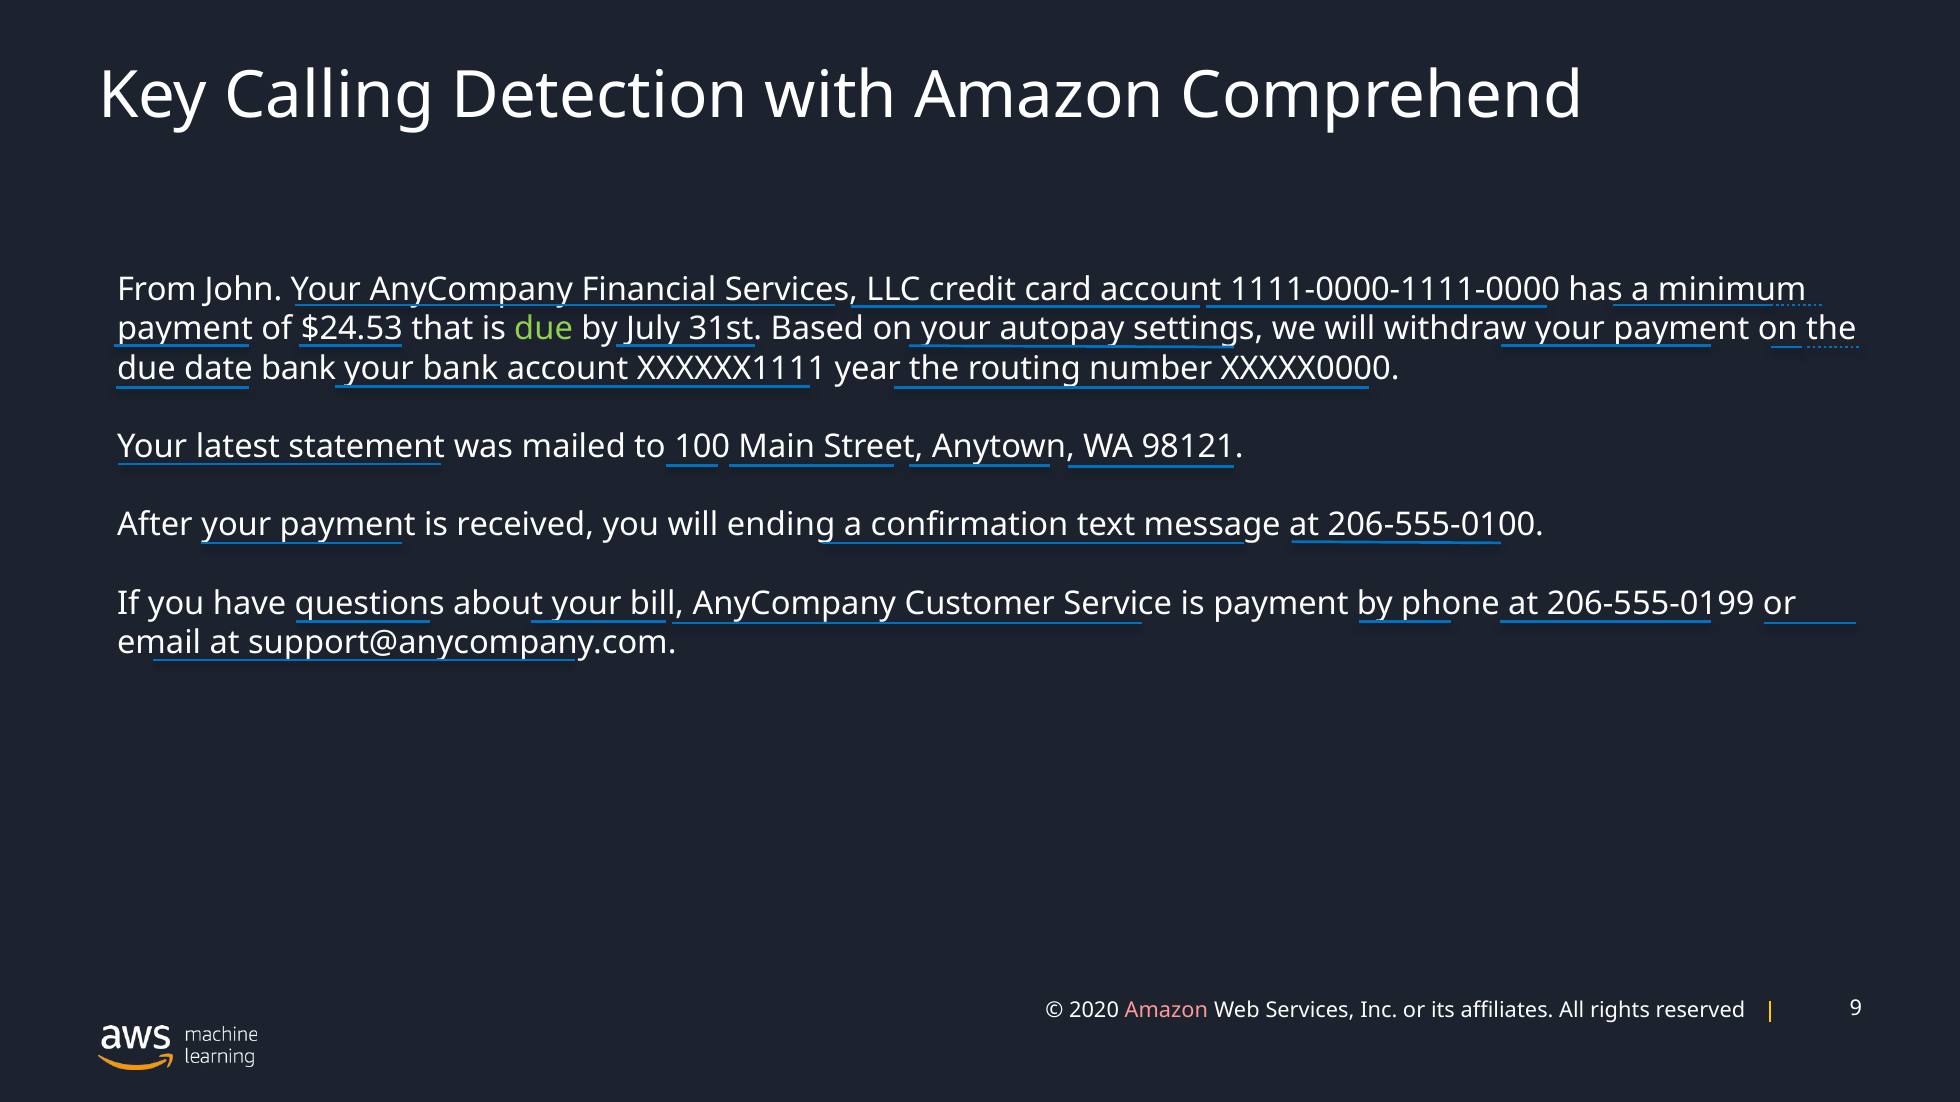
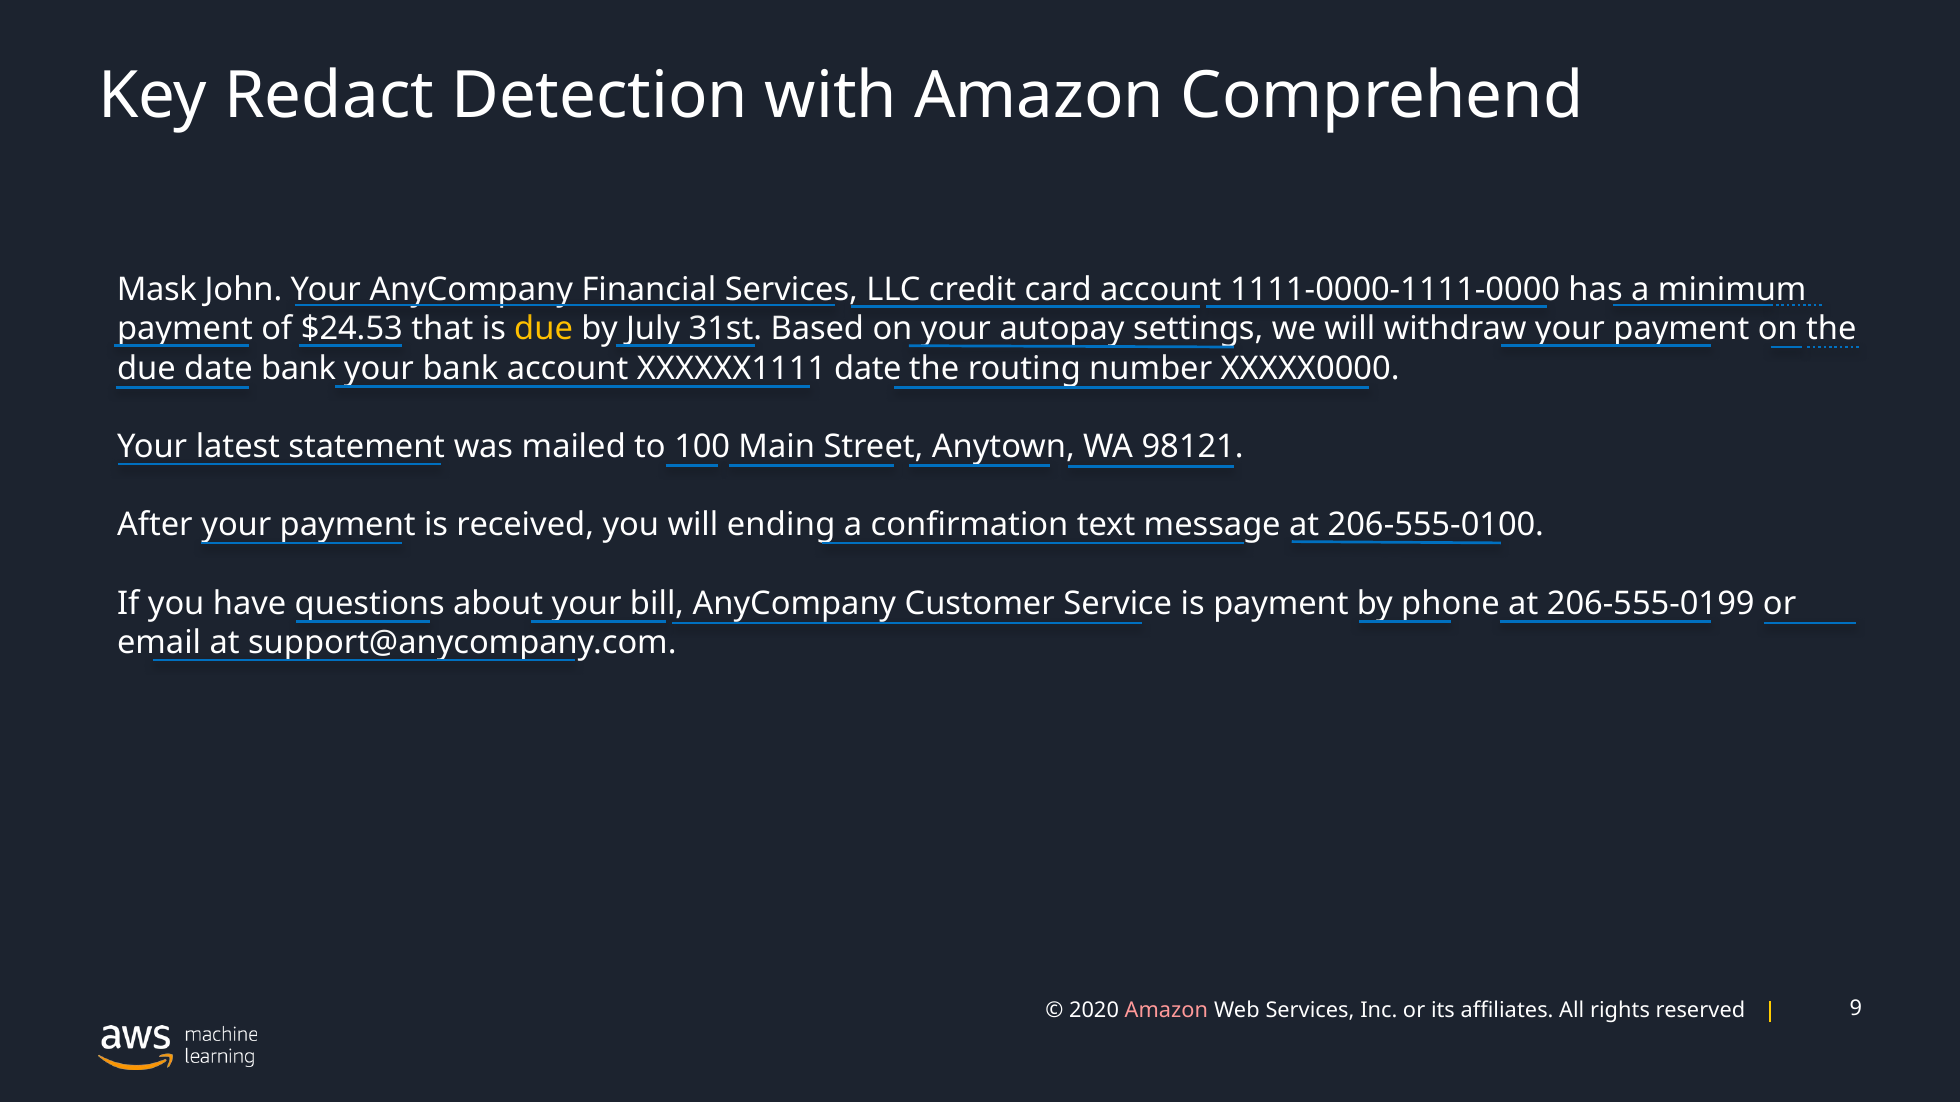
Calling: Calling -> Redact (329, 96)
From: From -> Mask (157, 290)
due colour: light green -> yellow (544, 329)
year: year -> date (868, 368)
